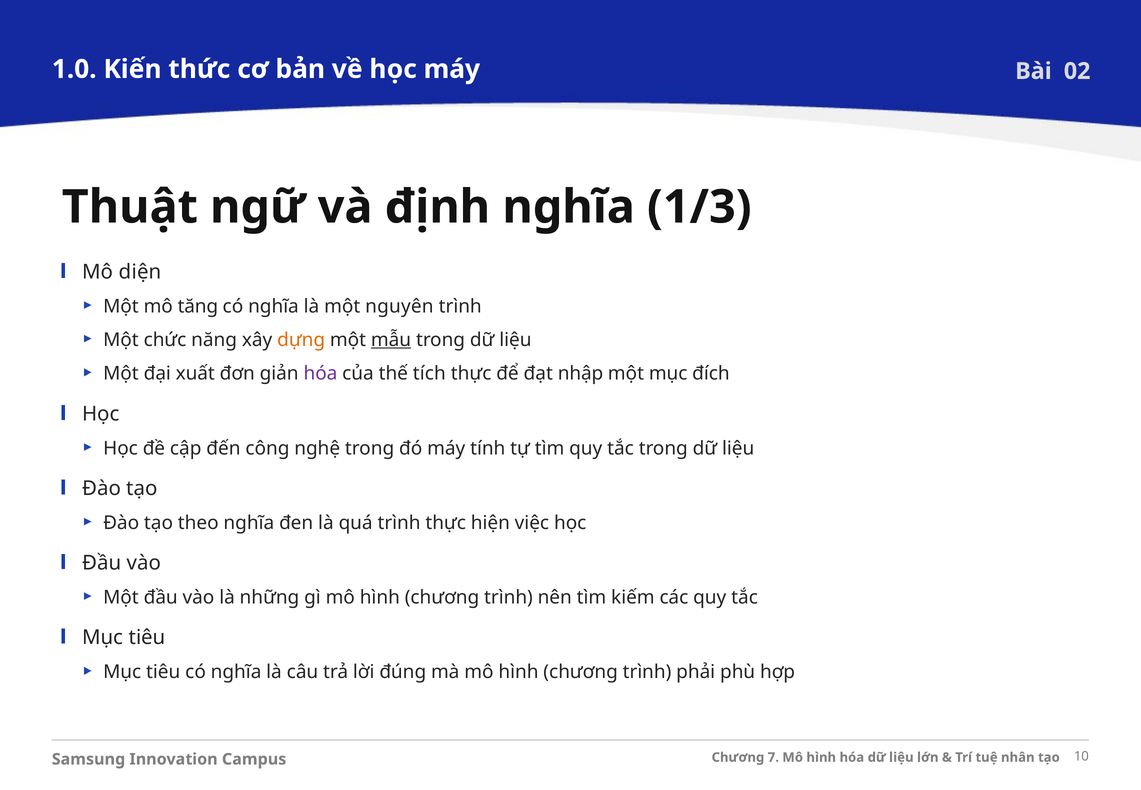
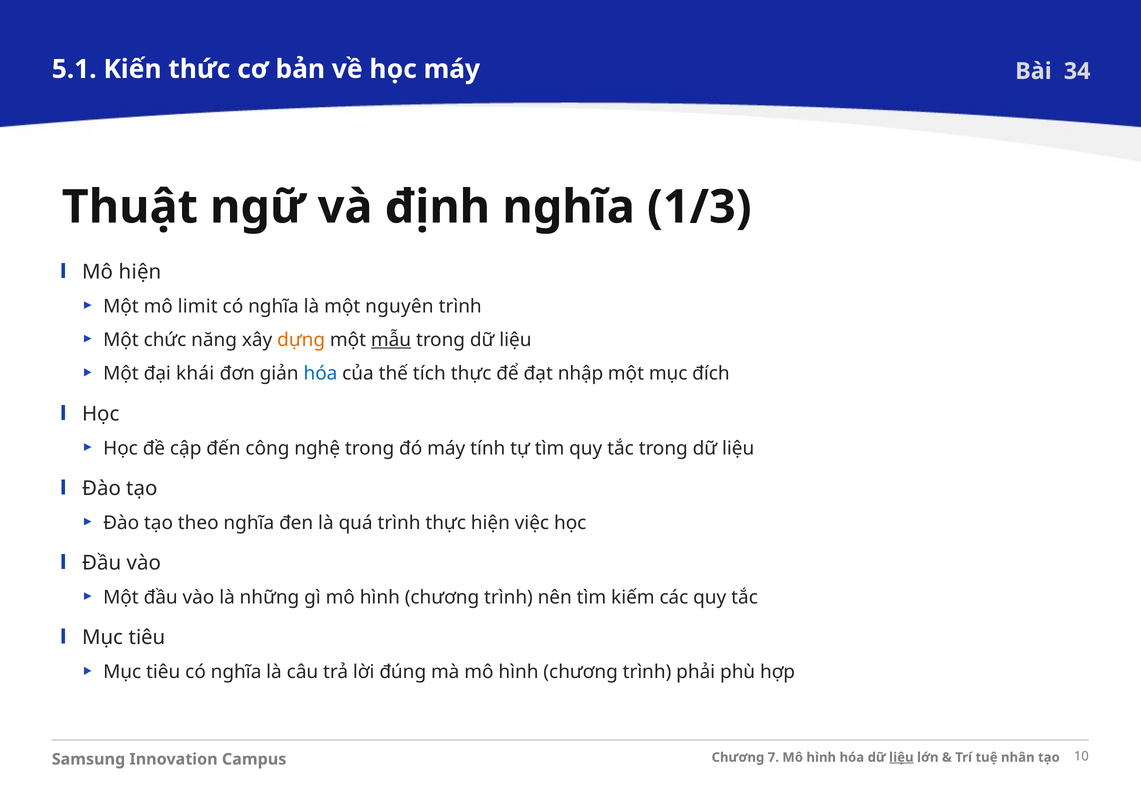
1.0: 1.0 -> 5.1 (74, 69)
02: 02 -> 34 (1077, 71)
Mô diện: diện -> hiện (140, 272)
tăng: tăng -> limit (198, 306)
xuất: xuất -> khái (195, 374)
hóa colour: purple -> blue (320, 374)
liệu underline: none -> present (901, 757)
